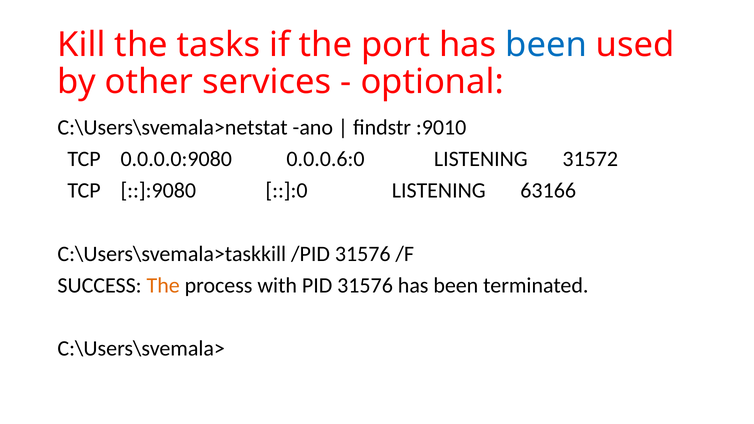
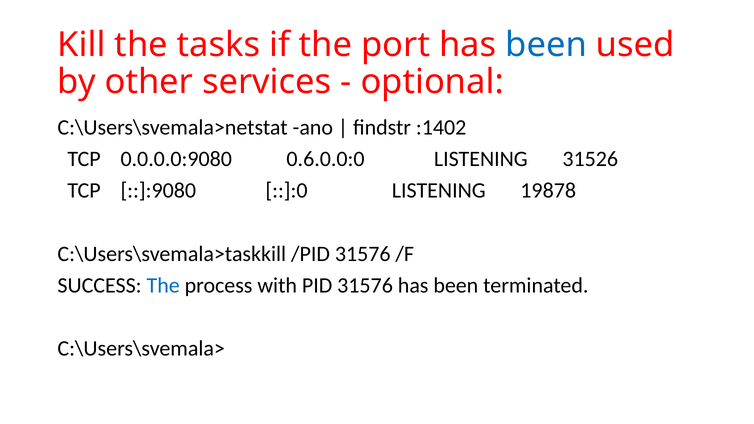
:9010: :9010 -> :1402 (441, 127)
0.0.0.6:0: 0.0.0.6:0 -> 0.6.0.0:0 (326, 159)
31572: 31572 -> 31526 (590, 159)
63166: 63166 -> 19878 (548, 191)
The colour: orange -> blue (163, 286)
